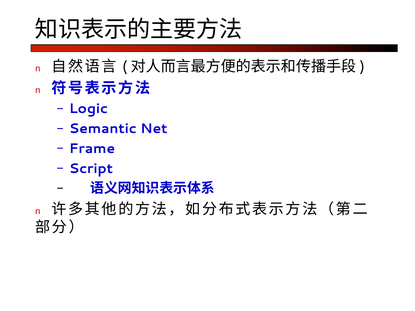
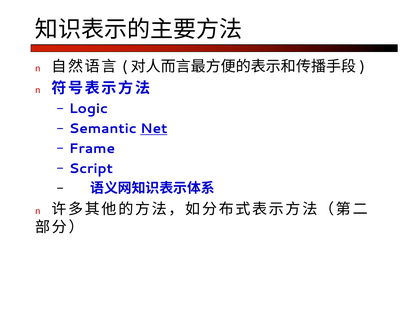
Net underline: none -> present (154, 129)
